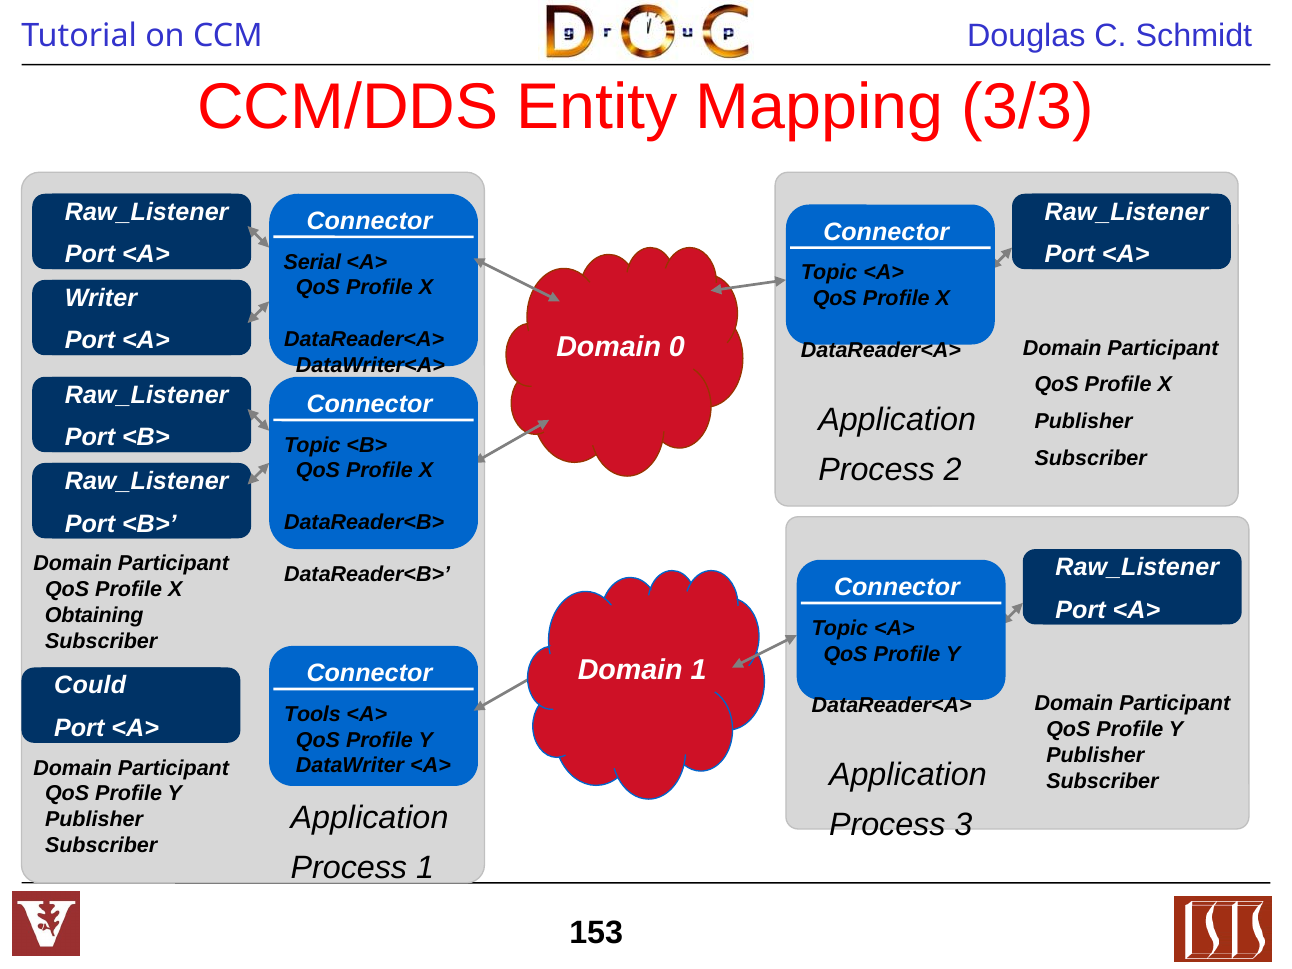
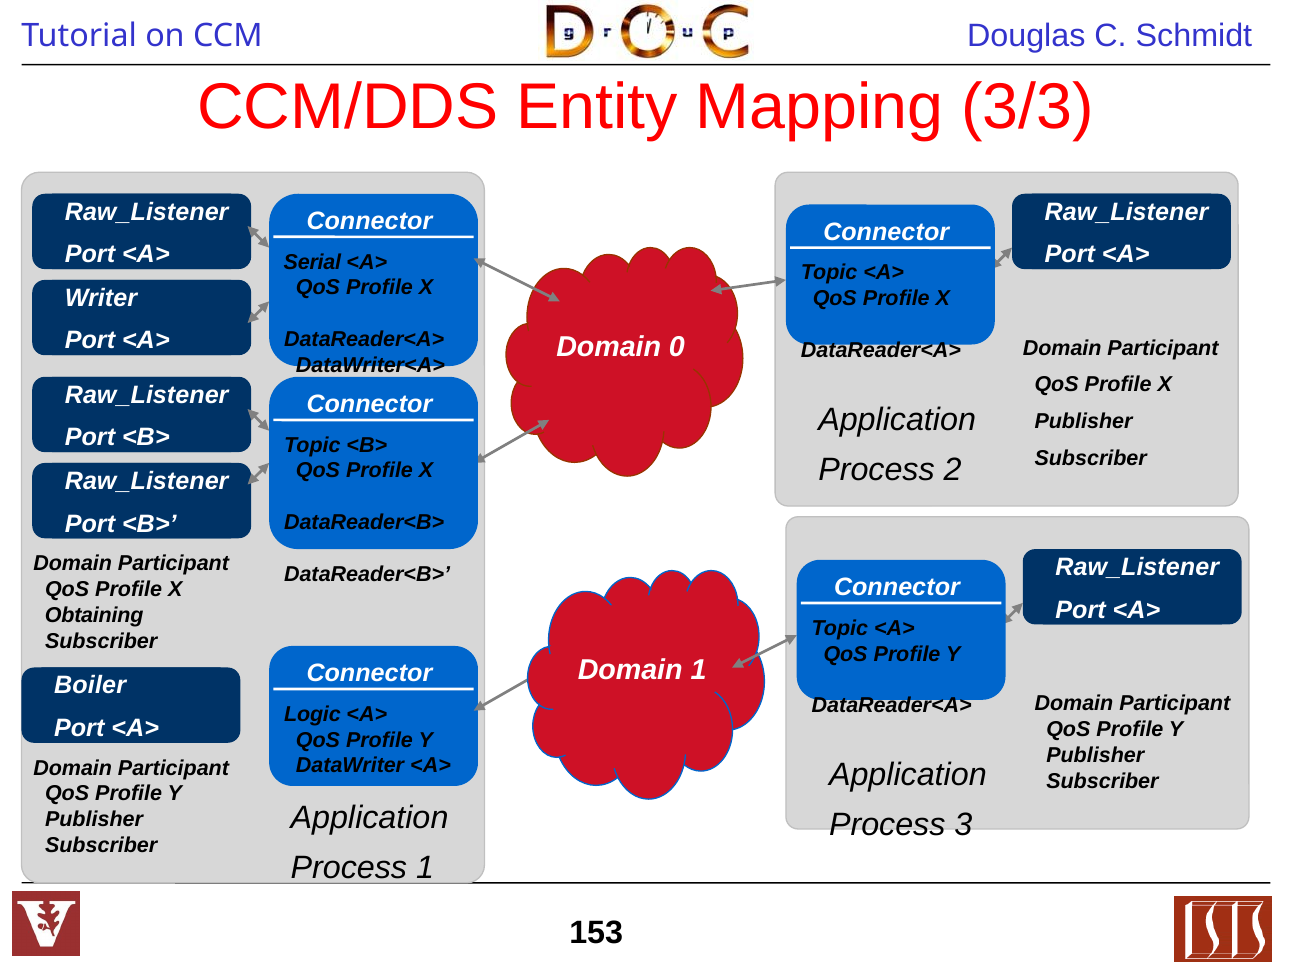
Could: Could -> Boiler (90, 686)
Tools: Tools -> Logic (312, 714)
